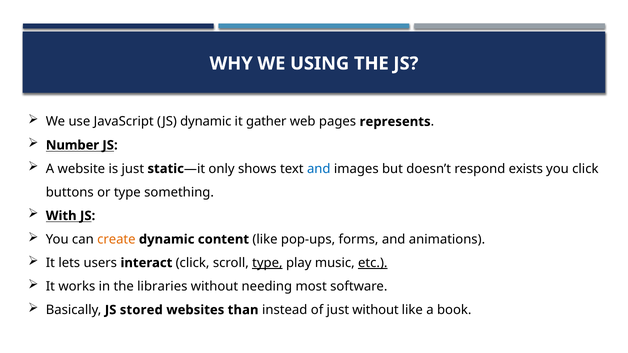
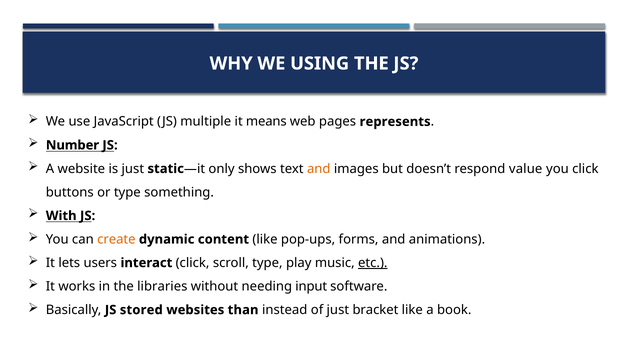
JS dynamic: dynamic -> multiple (206, 122)
gather: gather -> means (266, 122)
and colour: blue -> orange (319, 169)
exists: exists -> value (526, 169)
type underline: present -> none (267, 263)
most: most -> input (311, 287)
just without: without -> bracket (375, 310)
